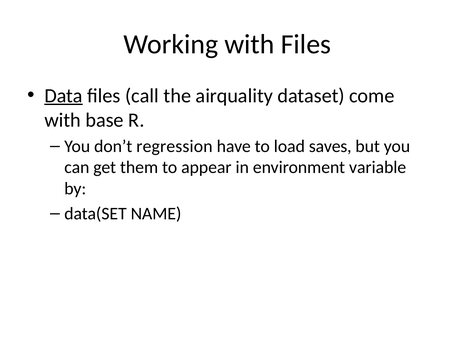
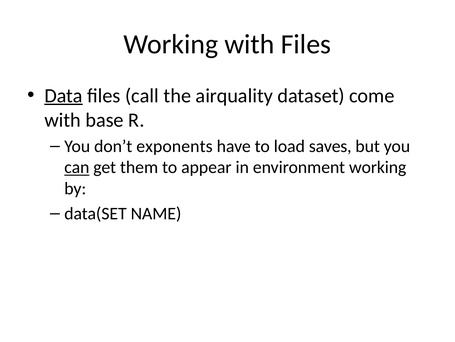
regression: regression -> exponents (174, 146)
can underline: none -> present (77, 167)
environment variable: variable -> working (378, 167)
